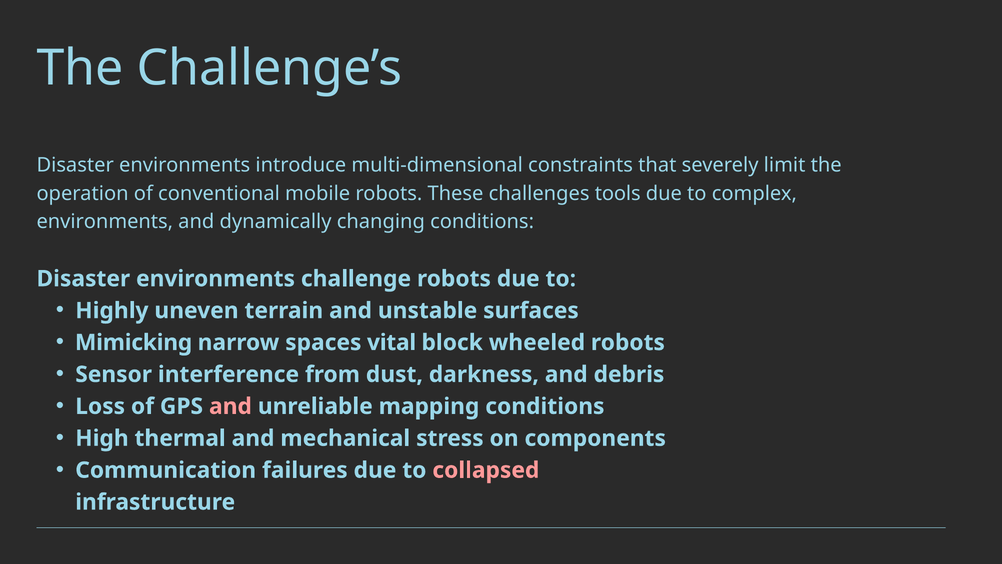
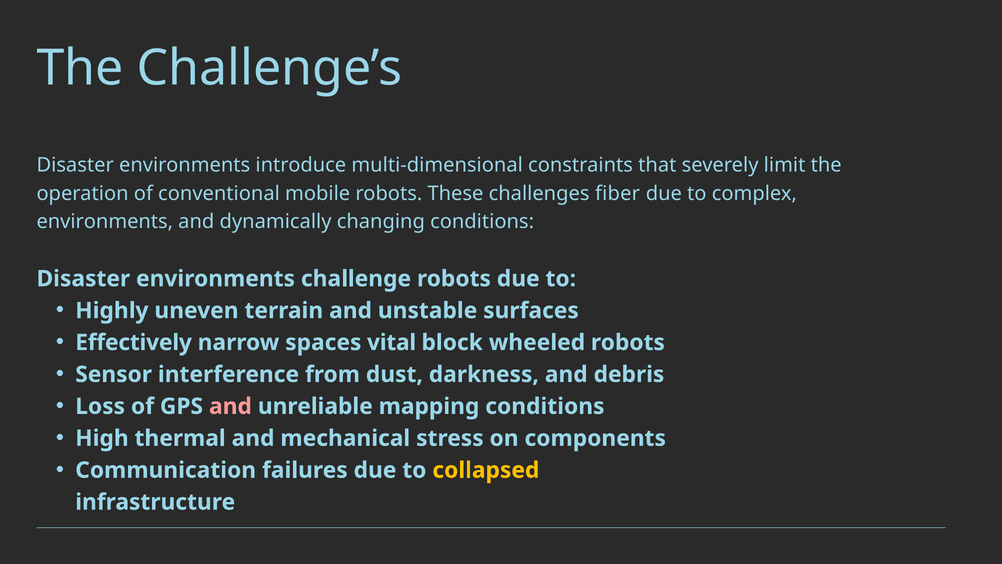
tools: tools -> fiber (618, 193)
Mimicking: Mimicking -> Effectively (134, 342)
collapsed colour: pink -> yellow (486, 470)
